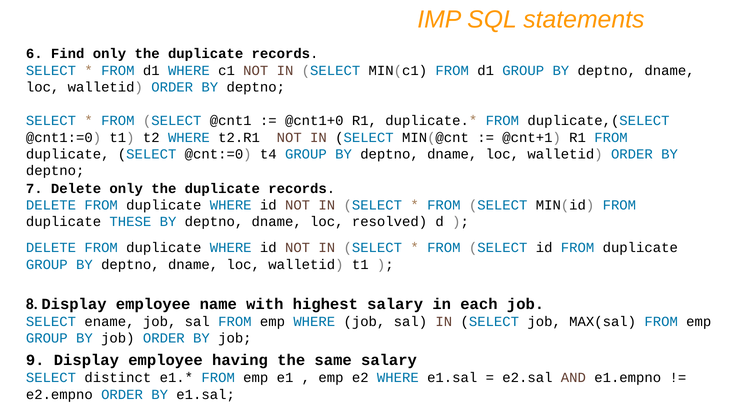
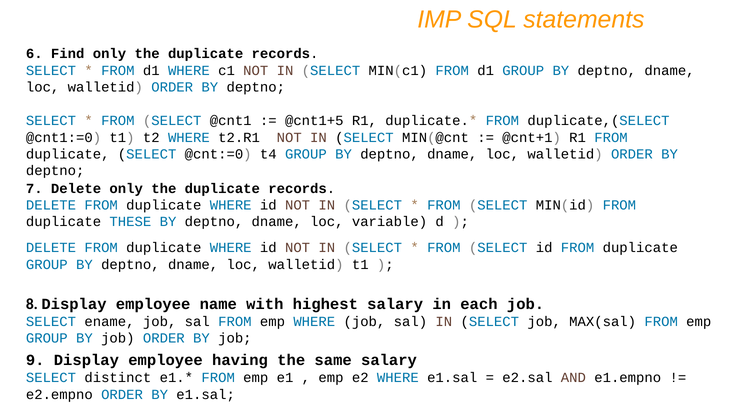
@cnt1+0: @cnt1+0 -> @cnt1+5 (314, 121)
resolved: resolved -> variable (390, 222)
